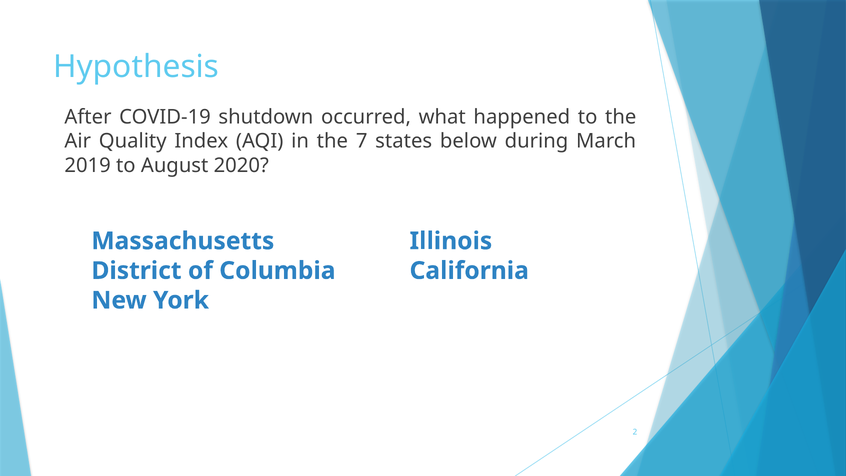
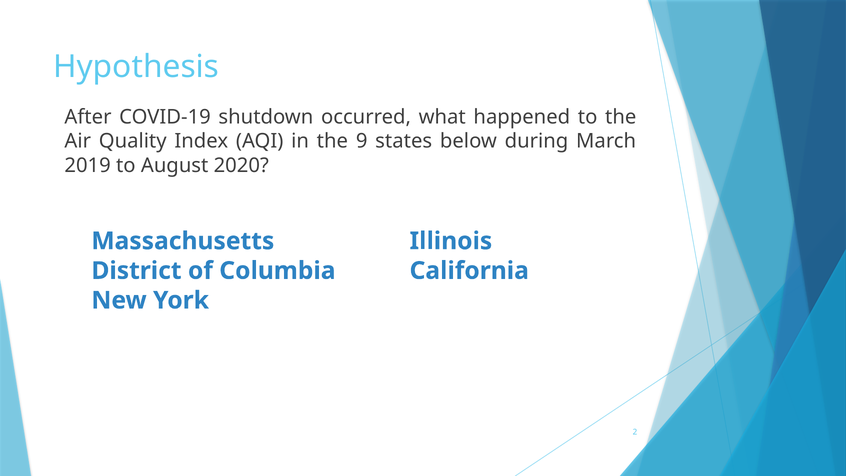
7: 7 -> 9 (362, 141)
